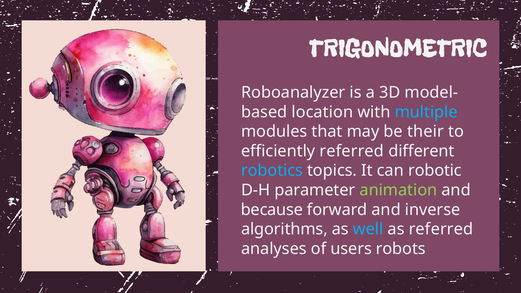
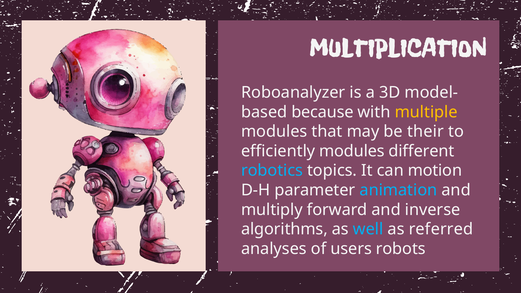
TRIGONOMETRIC: TRIGONOMETRIC -> MULTIPLICATION (398, 48)
location: location -> because (322, 112)
multiple colour: light blue -> yellow (426, 112)
efficiently referred: referred -> modules (352, 151)
robotic: robotic -> motion (435, 171)
animation colour: light green -> light blue (398, 190)
because: because -> multiply (272, 210)
